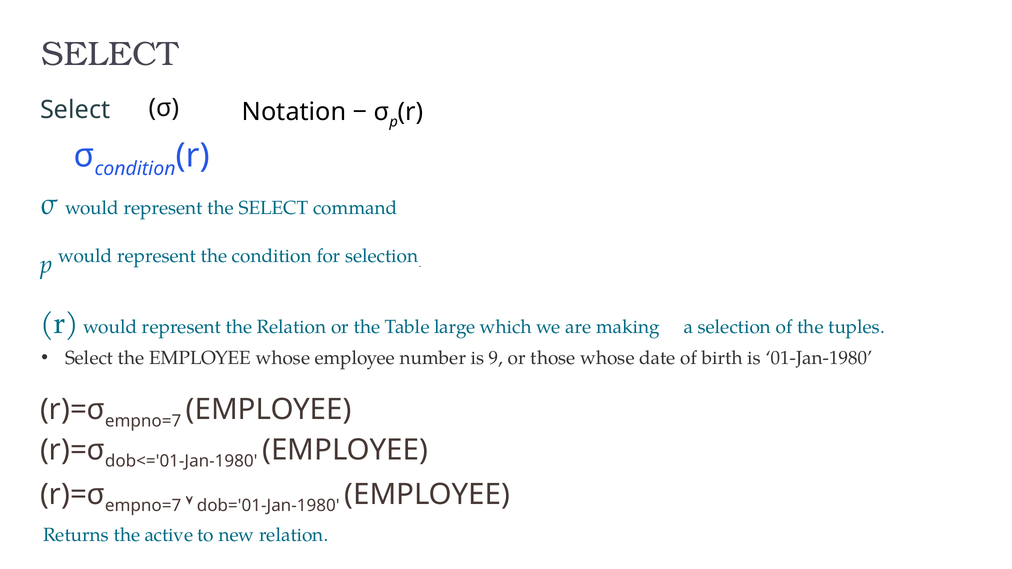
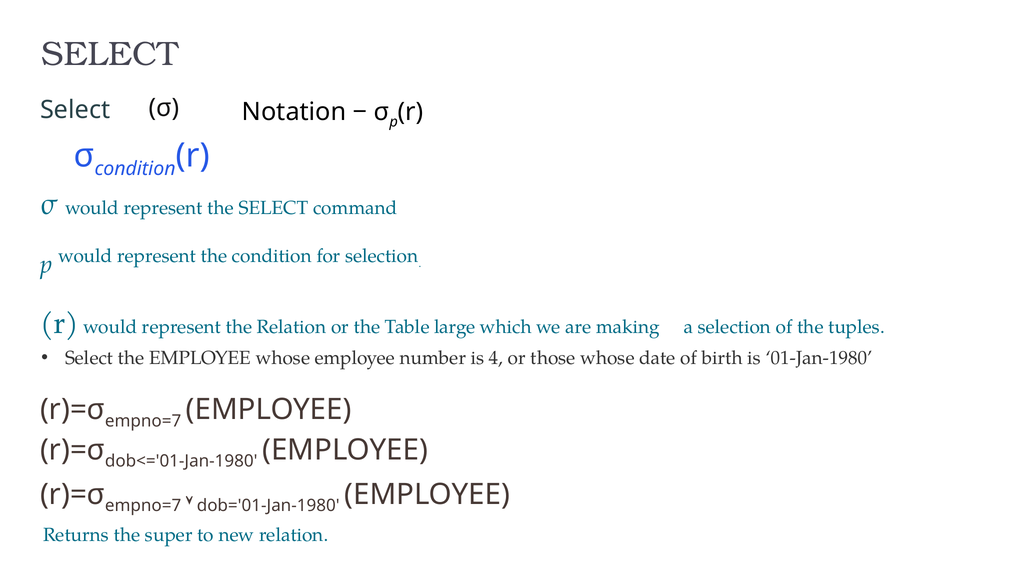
9: 9 -> 4 (496, 358)
active: active -> super (169, 535)
